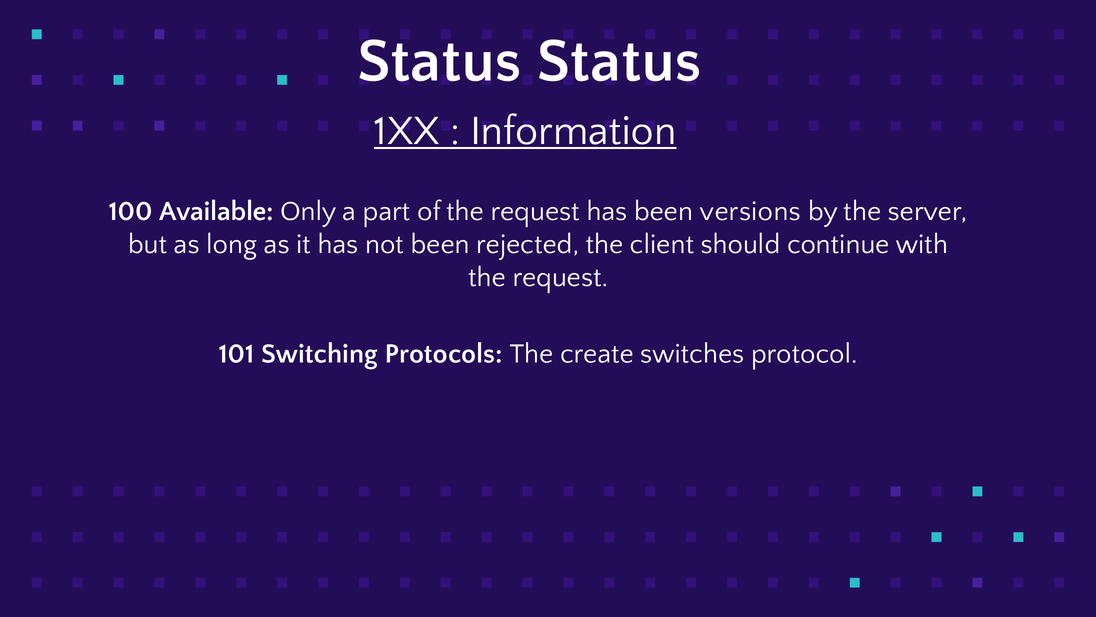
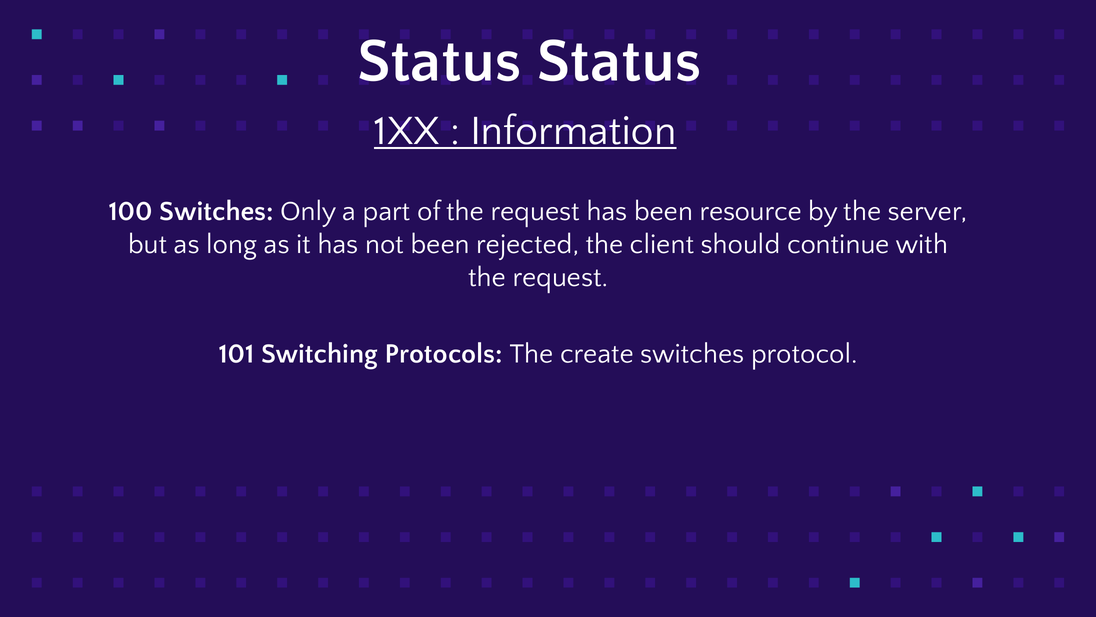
100 Available: Available -> Switches (217, 211)
versions: versions -> resource (751, 211)
